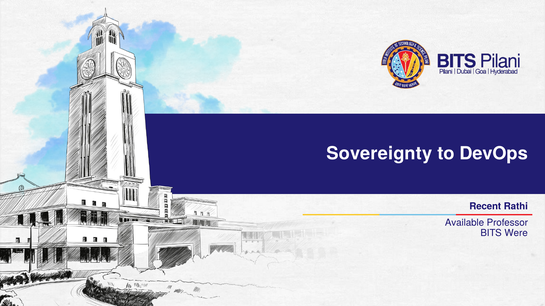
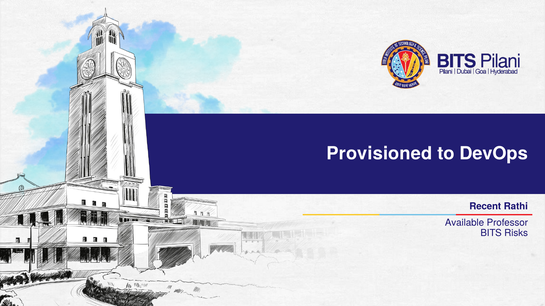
Sovereignty: Sovereignty -> Provisioned (379, 154)
Were: Were -> Risks (516, 233)
